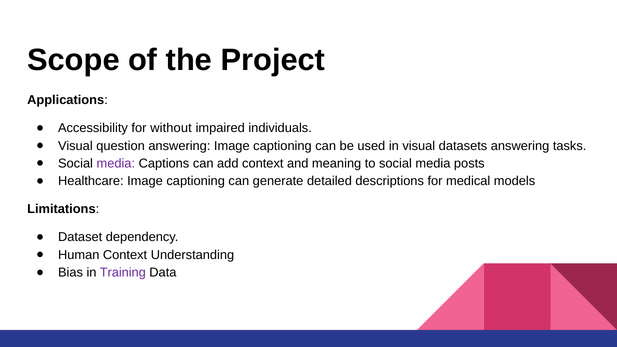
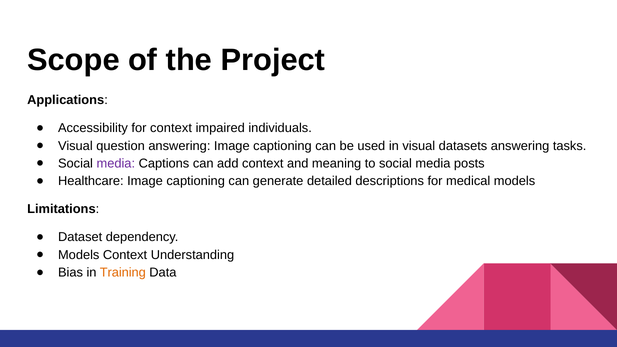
for without: without -> context (171, 128)
Human: Human -> Models (79, 255)
Training colour: purple -> orange (123, 273)
